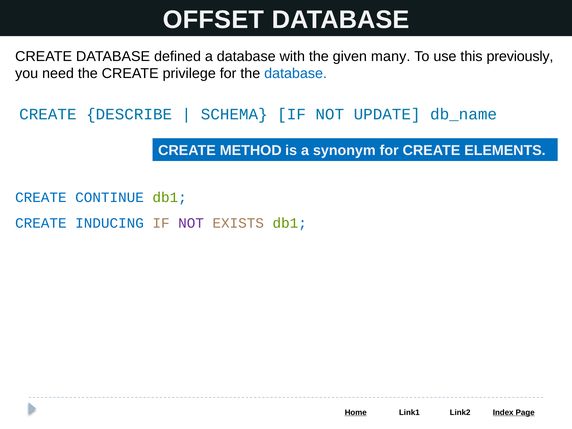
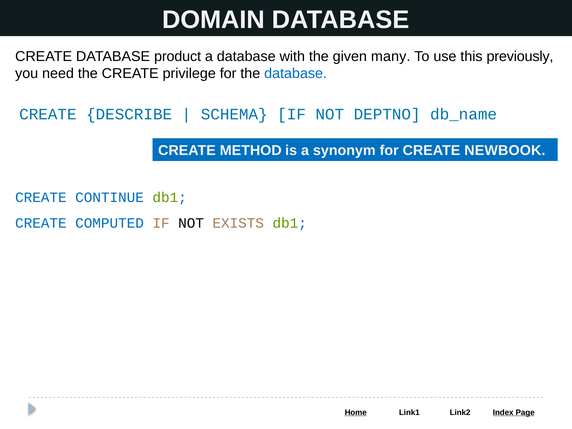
OFFSET: OFFSET -> DOMAIN (214, 20)
defined: defined -> product (178, 56)
UPDATE: UPDATE -> DEPTNO (387, 114)
ELEMENTS: ELEMENTS -> NEWBOOK (505, 151)
INDUCING: INDUCING -> COMPUTED (110, 223)
NOT colour: purple -> black (191, 223)
